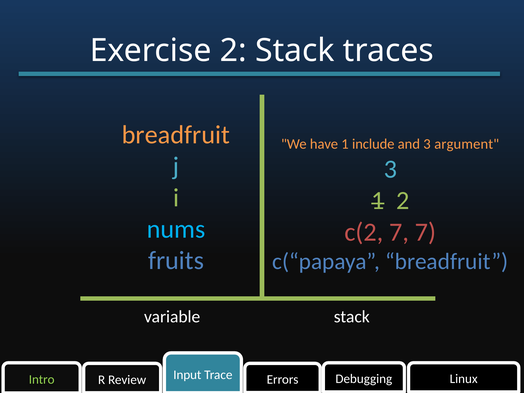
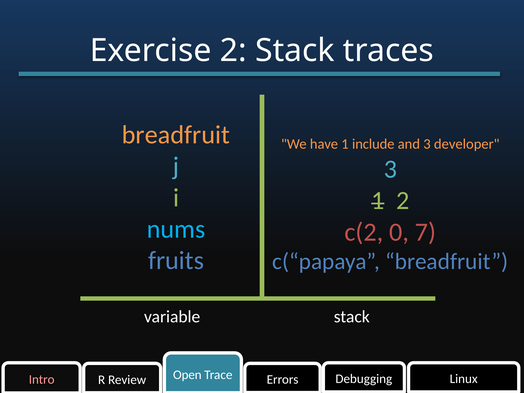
argument: argument -> developer (467, 144)
c(2 7: 7 -> 0 (399, 232)
Intro colour: light green -> pink (42, 380)
Input: Input -> Open (187, 375)
